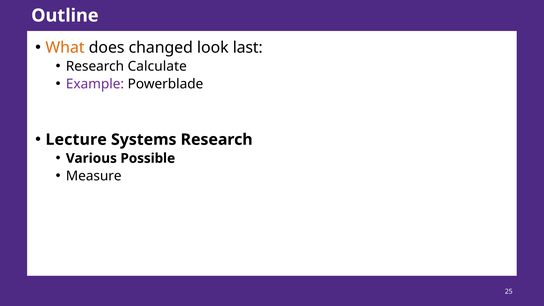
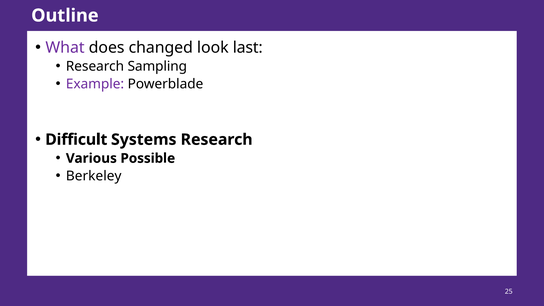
What colour: orange -> purple (65, 48)
Calculate: Calculate -> Sampling (157, 66)
Lecture: Lecture -> Difficult (76, 140)
Measure: Measure -> Berkeley (94, 176)
